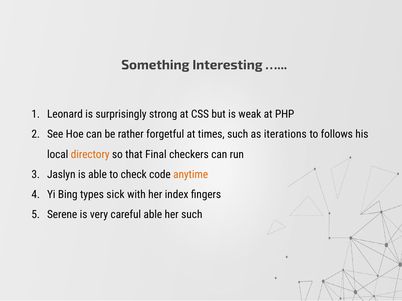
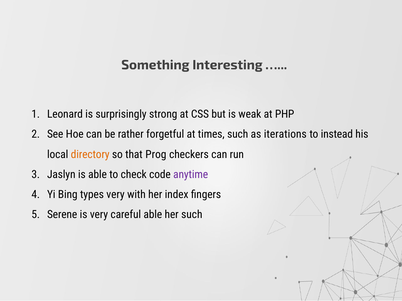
follows: follows -> instead (337, 135)
Final: Final -> Prog (156, 155)
anytime colour: orange -> purple (191, 175)
types sick: sick -> very (115, 195)
